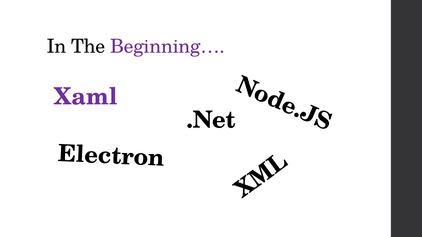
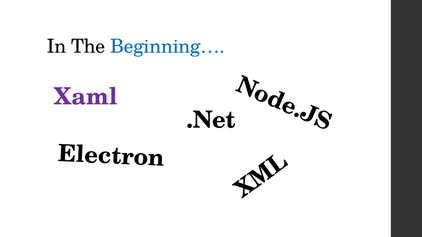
Beginning… colour: purple -> blue (168, 46)
